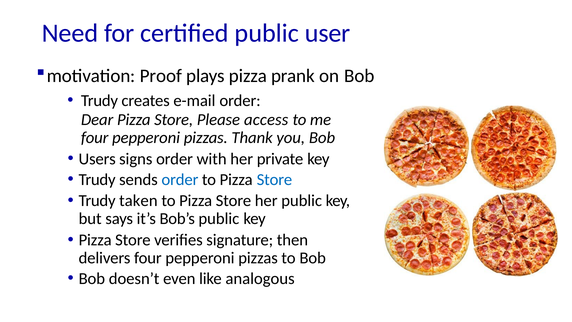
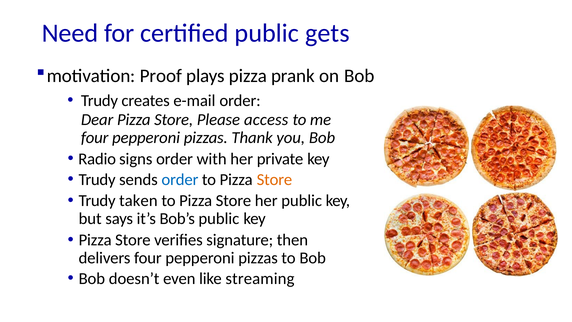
user: user -> gets (327, 33)
Users: Users -> Radio (97, 159)
Store colour: blue -> orange (274, 179)
analogous: analogous -> streaming (260, 278)
